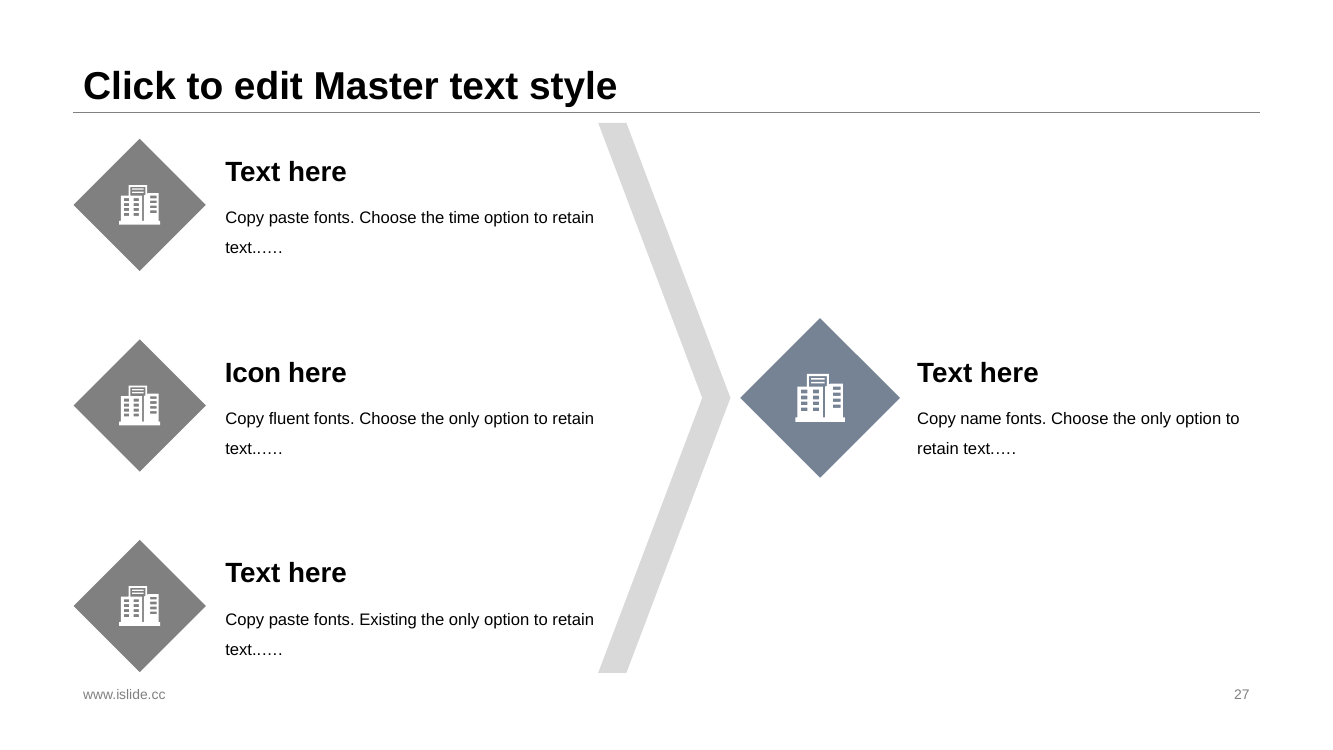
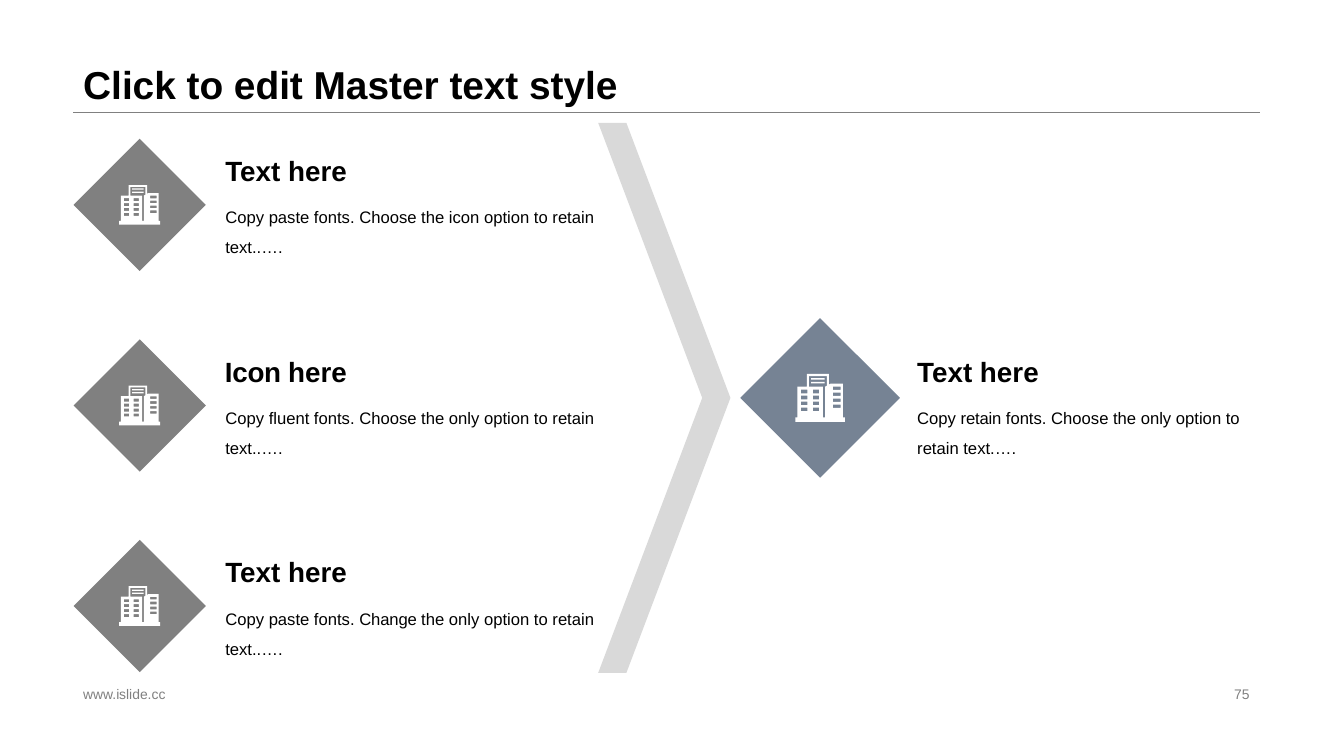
the time: time -> icon (464, 218)
Copy name: name -> retain (981, 419)
Existing: Existing -> Change (388, 619)
27: 27 -> 75 (1242, 695)
